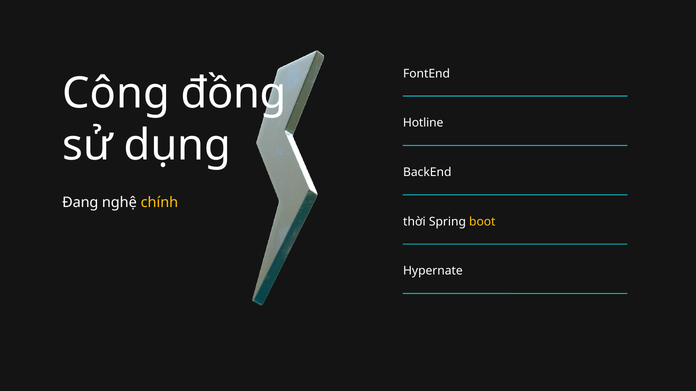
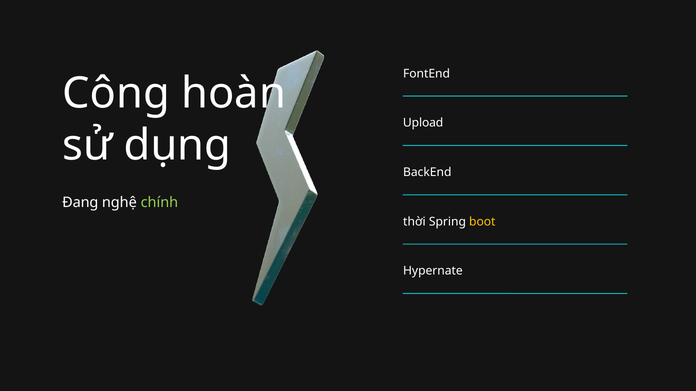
đồng: đồng -> hoàn (233, 94)
Hotline: Hotline -> Upload (423, 123)
chính colour: yellow -> light green (159, 203)
